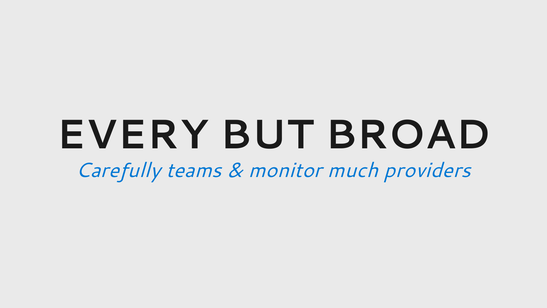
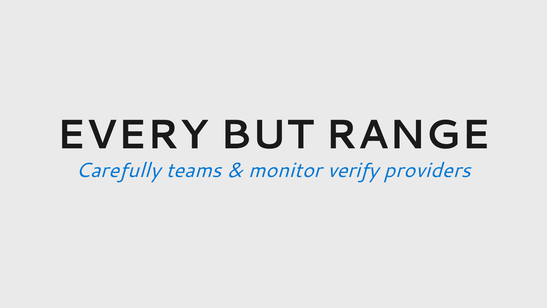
BROAD: BROAD -> RANGE (408, 135)
much: much -> verify (353, 170)
